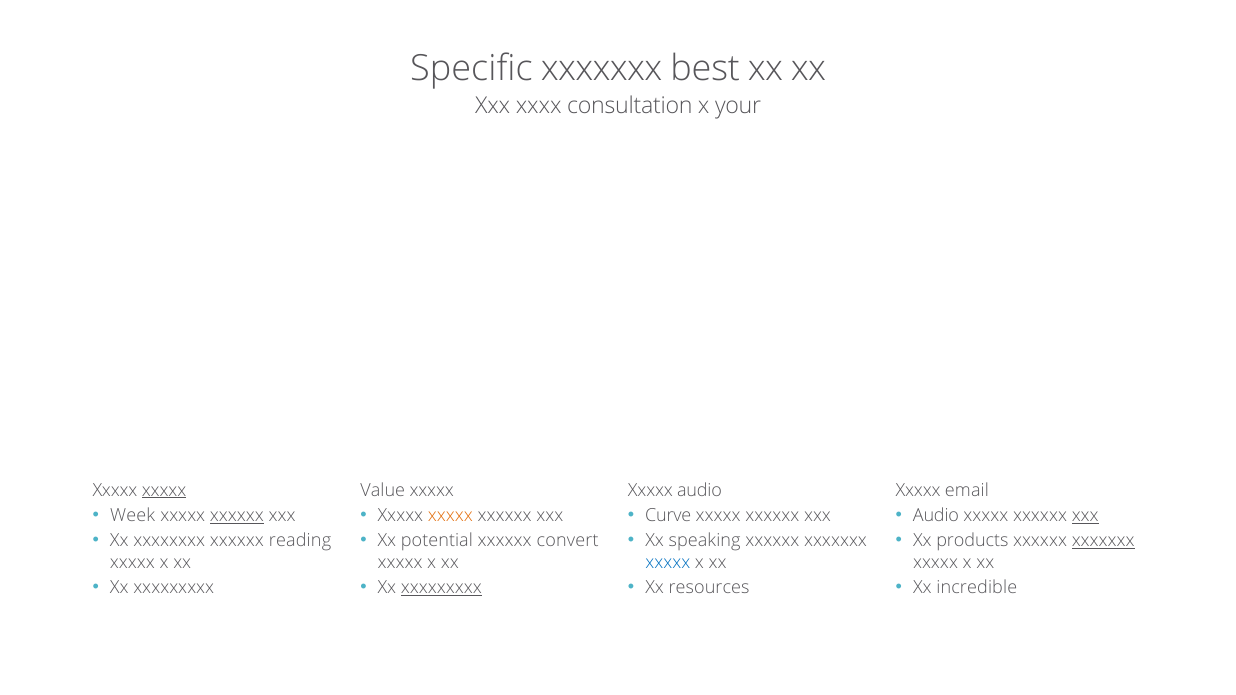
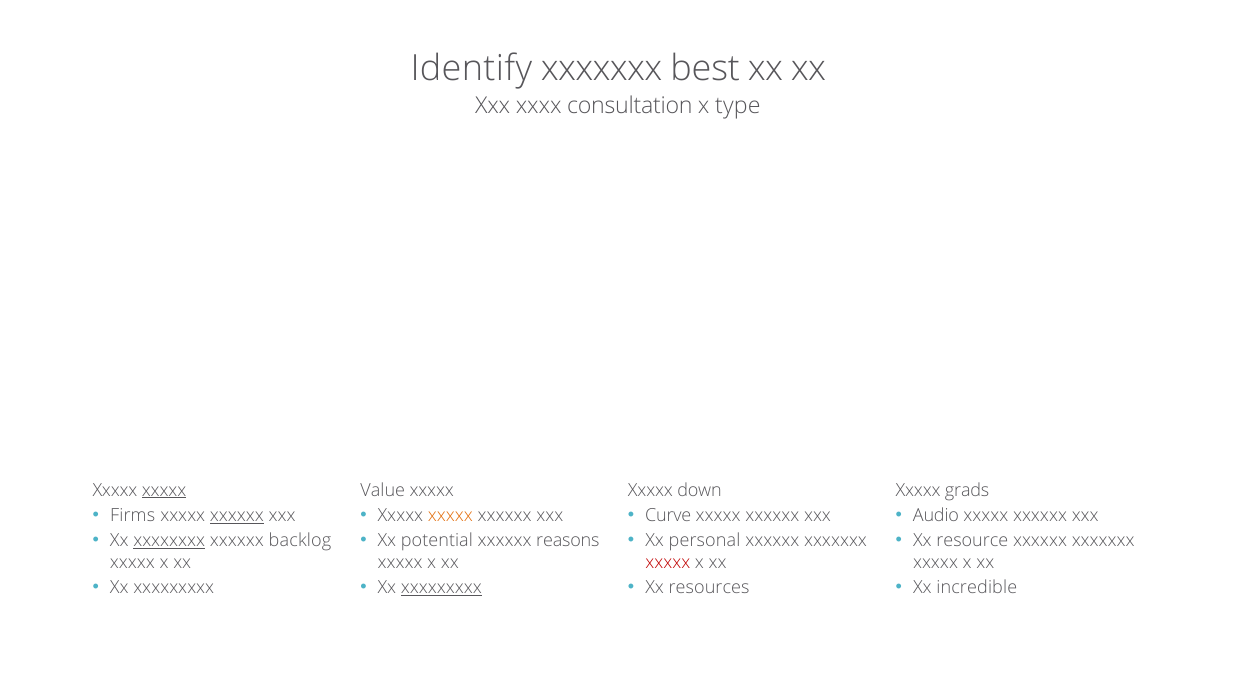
Specific: Specific -> Identify (471, 69)
your: your -> type (738, 106)
Xxxxx audio: audio -> down (699, 490)
email: email -> grads (967, 490)
Week: Week -> Firms (133, 516)
xxx underline: present -> none (1085, 516)
speaking: speaking -> personal (705, 541)
products: products -> resource (972, 541)
xxxxxxx underline: present -> none (1103, 541)
xxxxxxxx underline: none -> present (169, 541)
reading: reading -> backlog (300, 541)
convert: convert -> reasons (568, 541)
xxxxx colour: blue -> red (668, 562)
